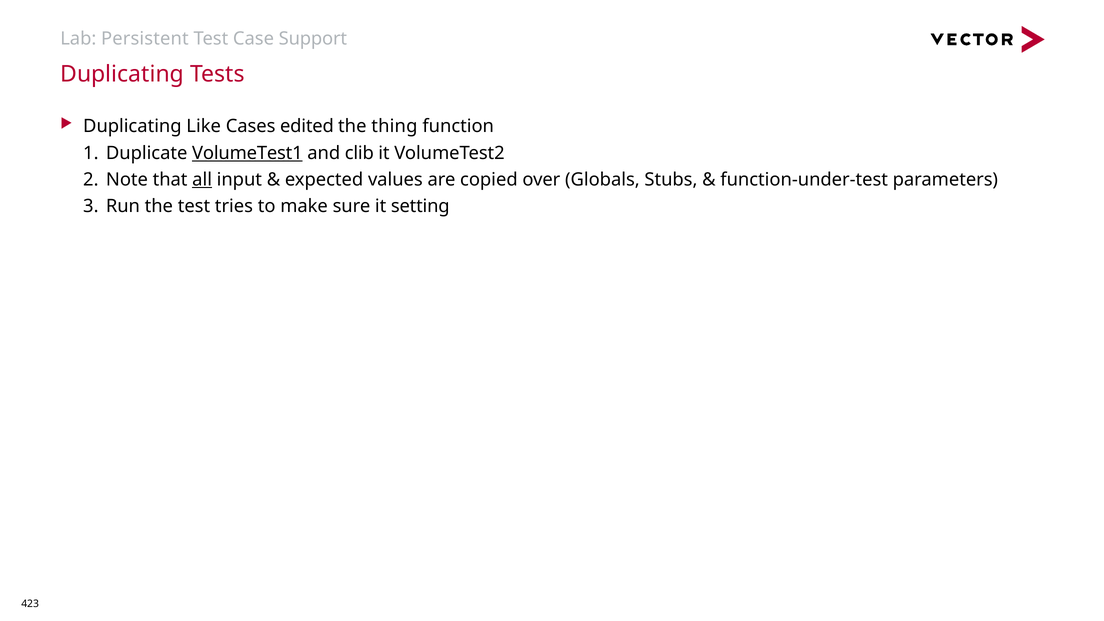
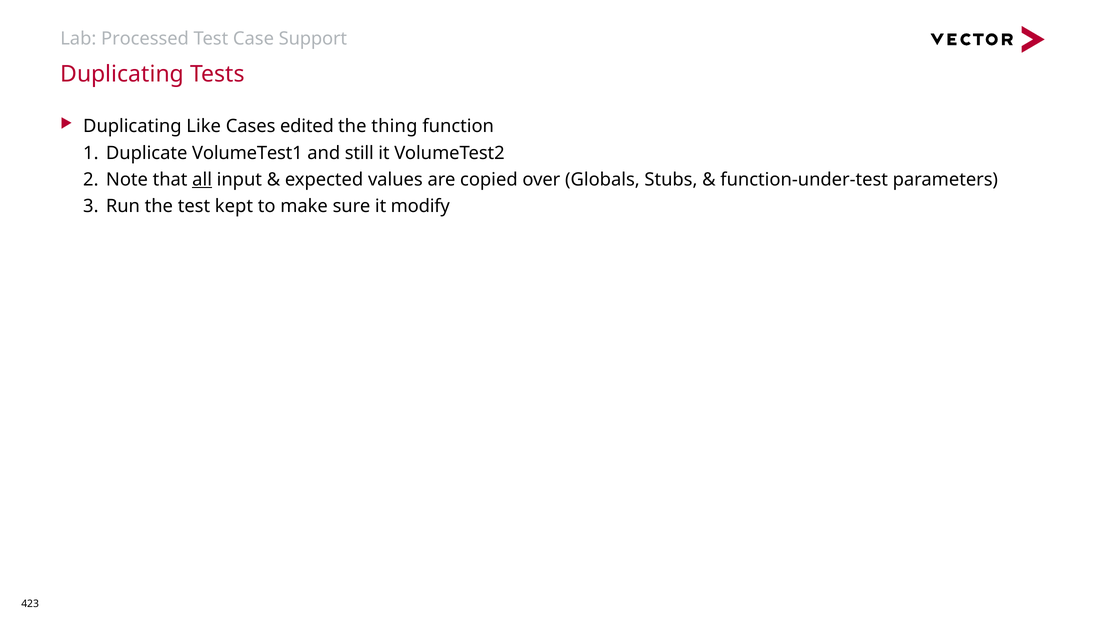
Persistent: Persistent -> Processed (145, 39)
VolumeTest1 underline: present -> none (247, 153)
clib: clib -> still (359, 153)
tries: tries -> kept (234, 206)
setting: setting -> modify (420, 206)
